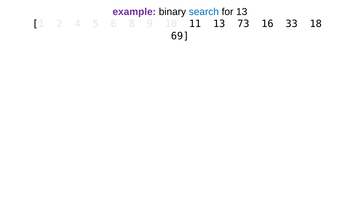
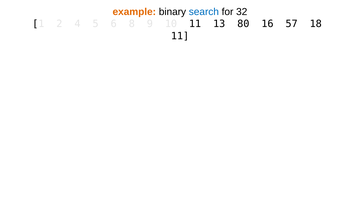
example colour: purple -> orange (134, 12)
for 13: 13 -> 32 (242, 12)
73: 73 -> 80 (243, 24)
33: 33 -> 57 (292, 24)
69: 69 -> 11 (180, 36)
